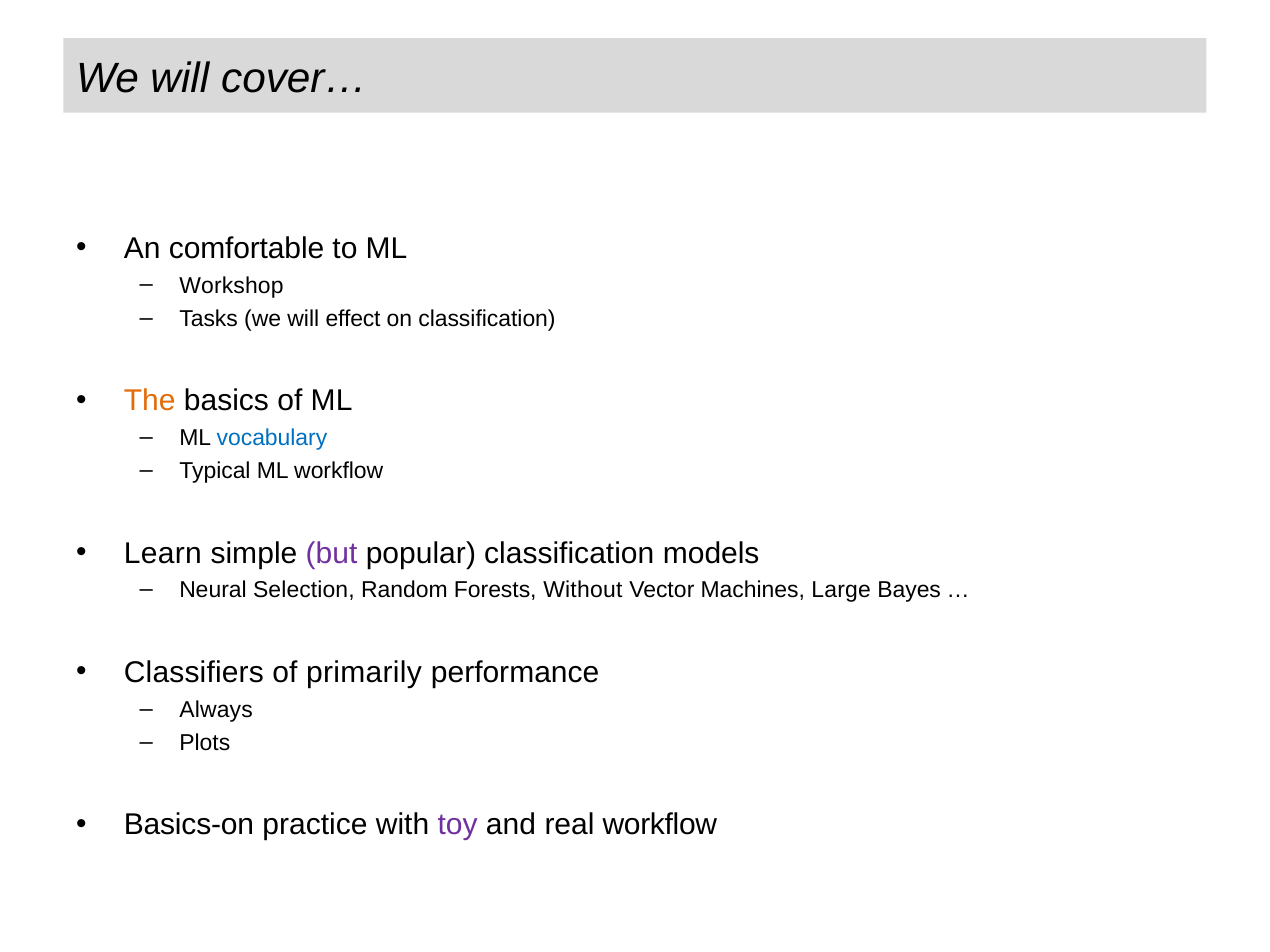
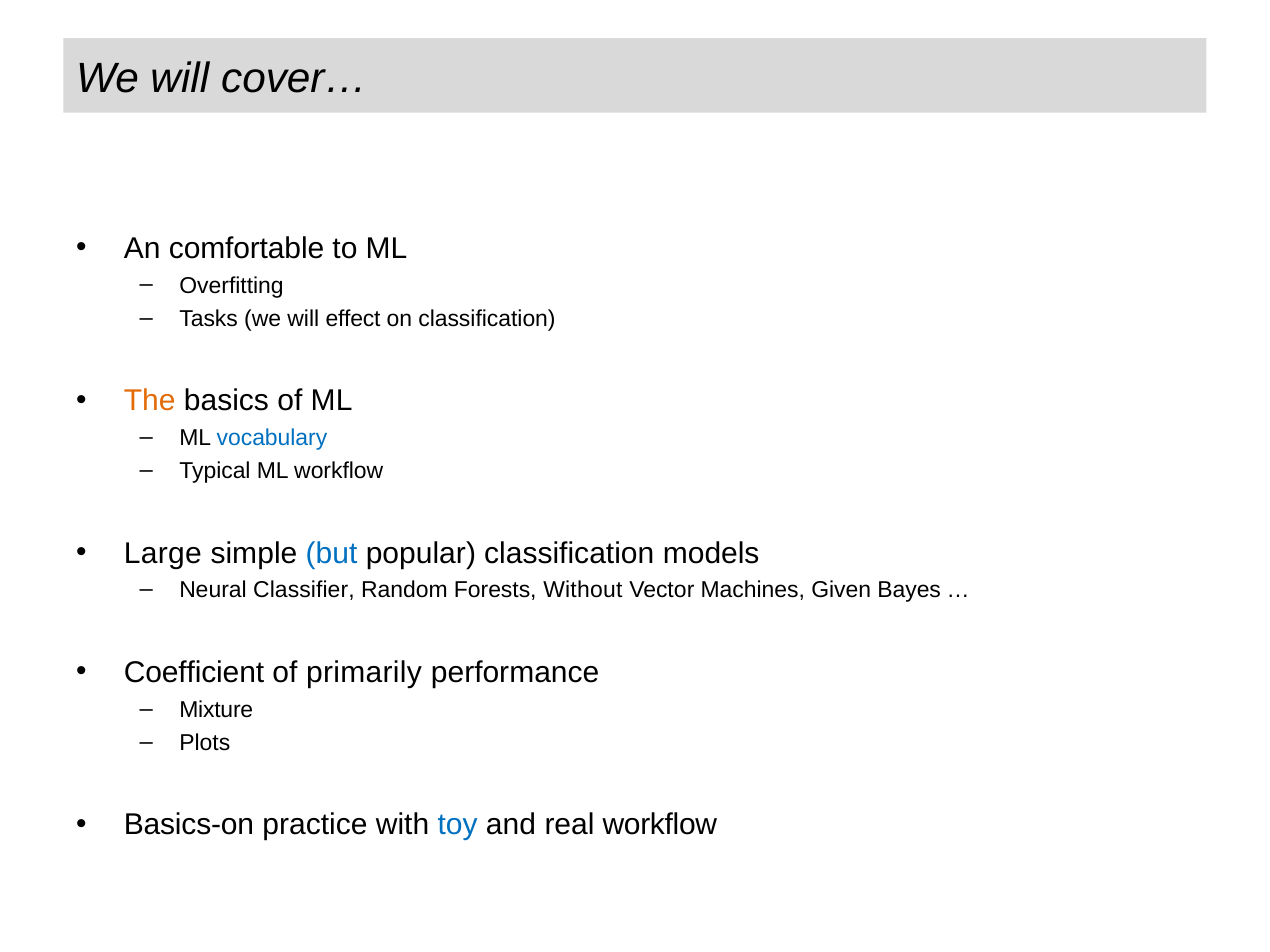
Workshop: Workshop -> Overfitting (232, 286)
Learn: Learn -> Large (163, 554)
but colour: purple -> blue (332, 554)
Selection: Selection -> Classifier (304, 591)
Large: Large -> Given (841, 591)
Classifiers: Classifiers -> Coefficient (194, 673)
Always: Always -> Mixture (216, 710)
toy colour: purple -> blue (458, 826)
